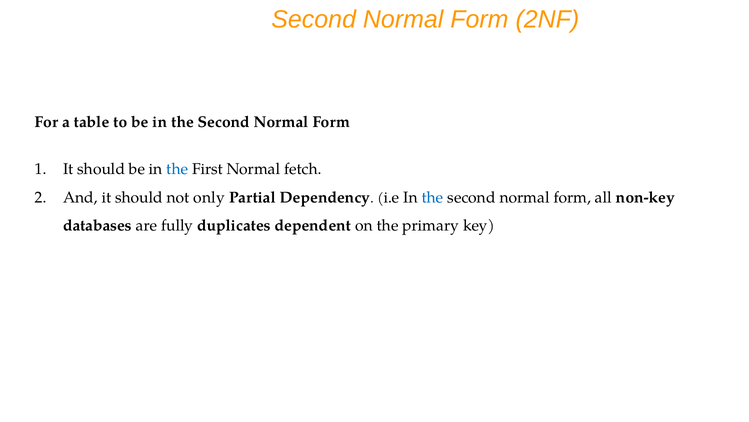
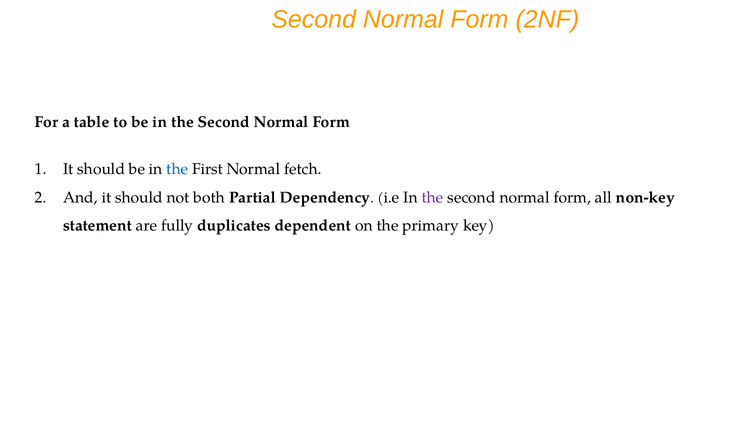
only: only -> both (209, 197)
the colour: blue -> purple (433, 197)
databases: databases -> statement (97, 225)
